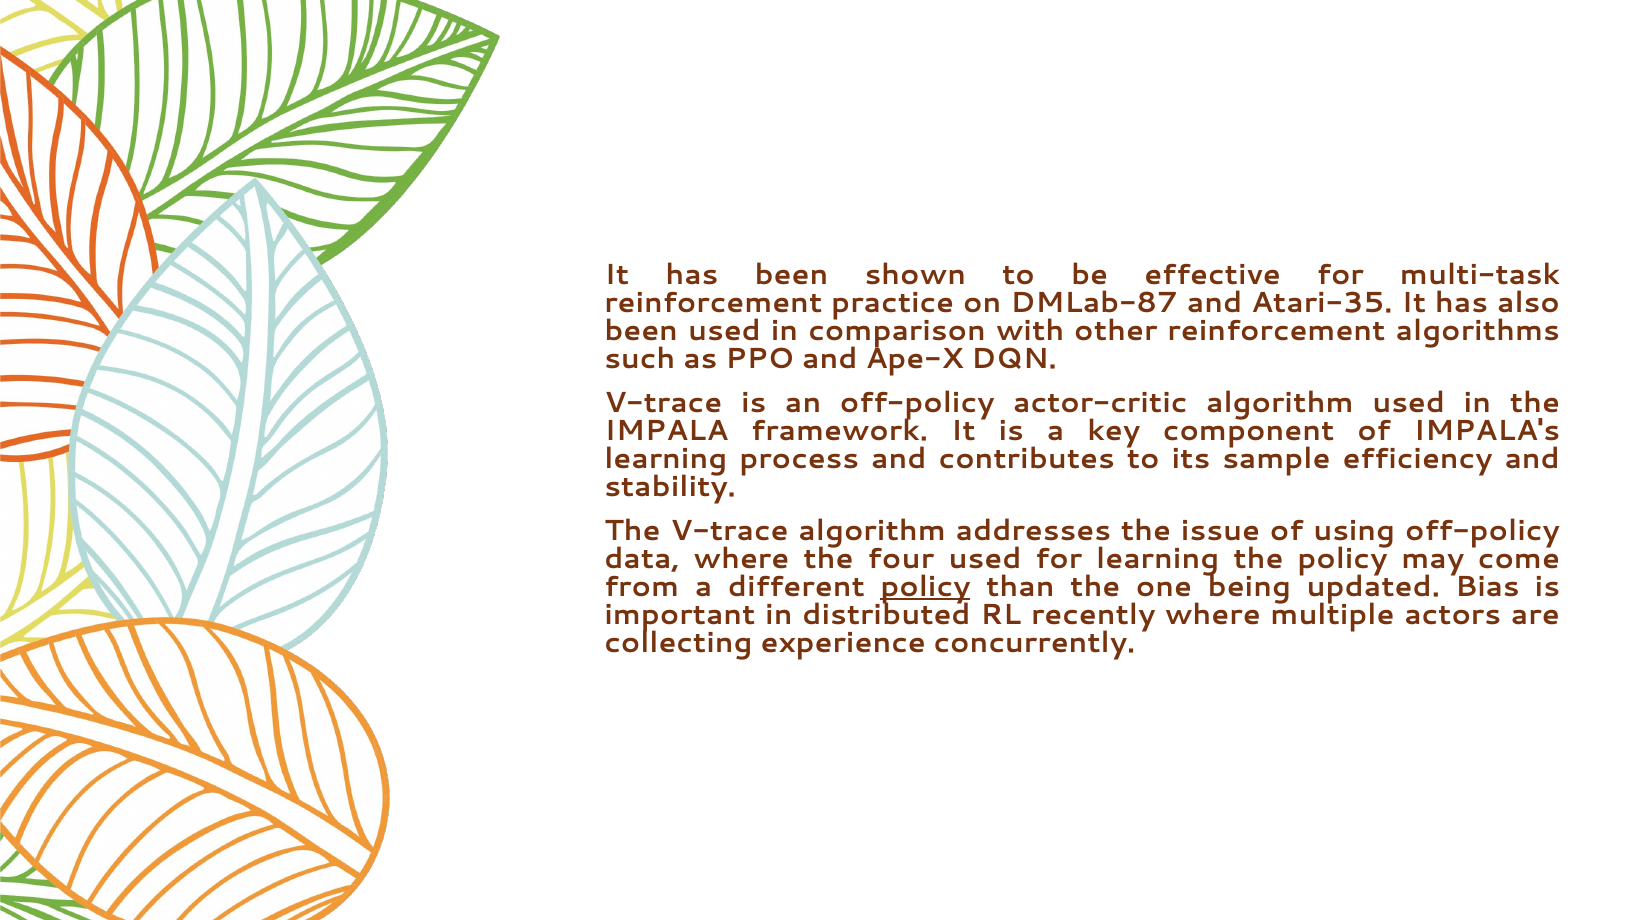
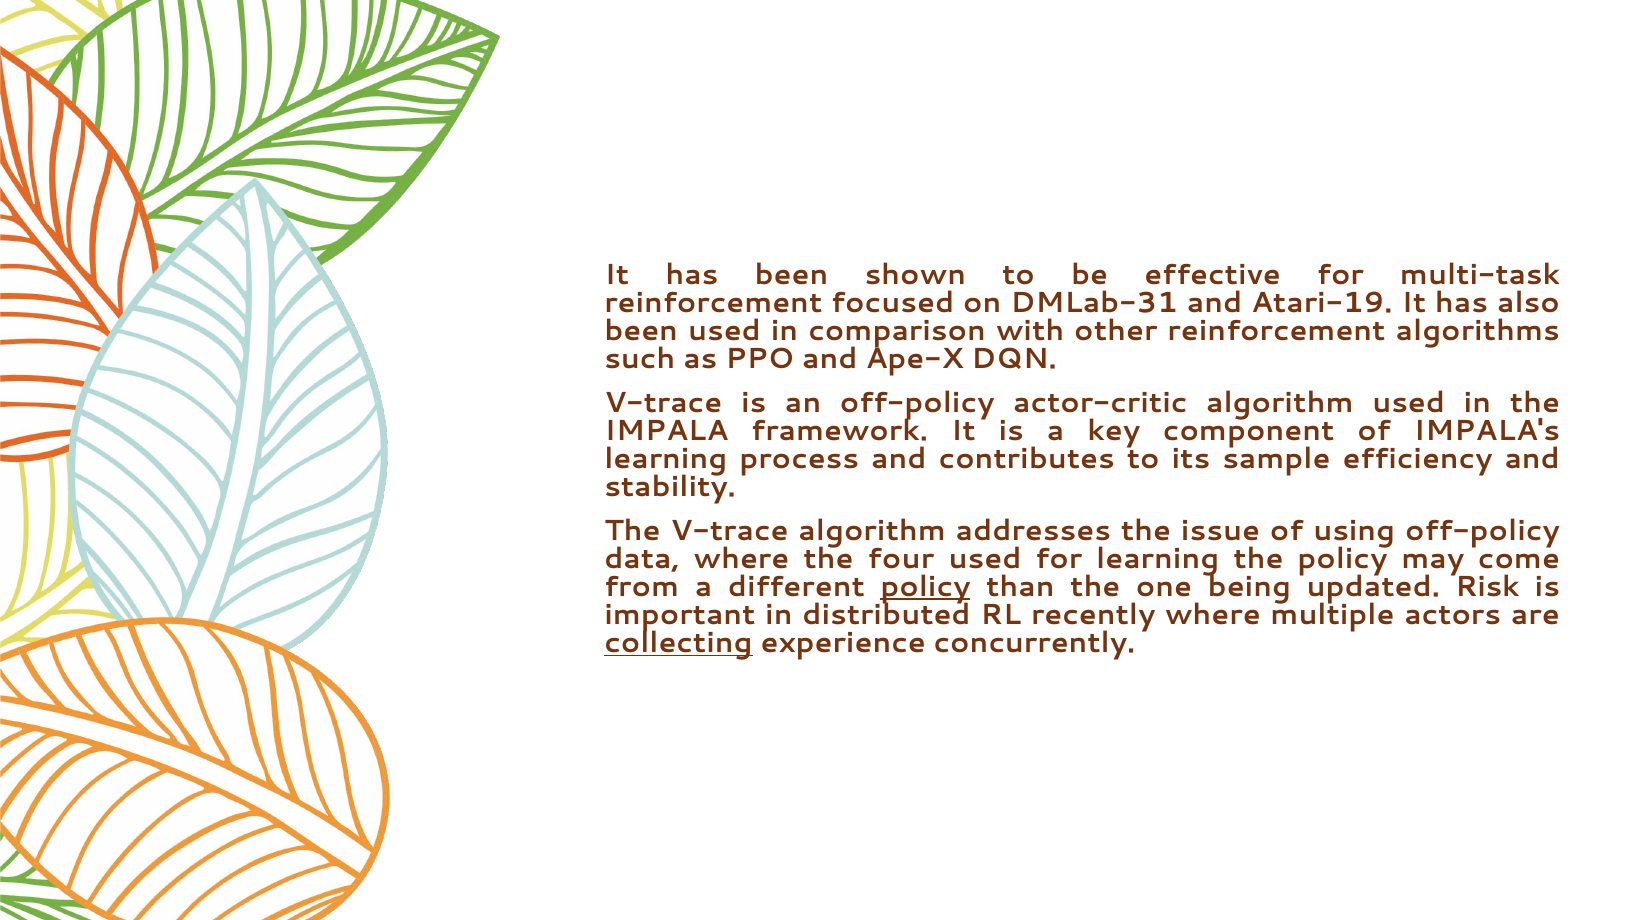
practice: practice -> focused (893, 303)
DMLab-87: DMLab-87 -> DMLab-31 (1094, 303)
Atari-35: Atari-35 -> Atari-19 (1322, 303)
Bias: Bias -> Risk (1487, 587)
collecting underline: none -> present (678, 643)
